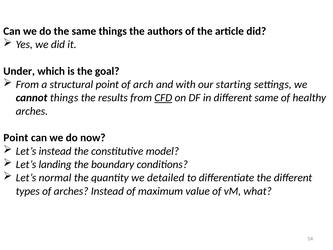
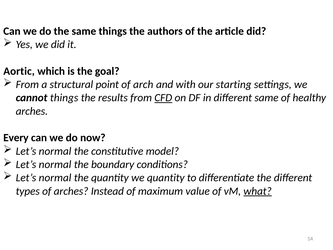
Under: Under -> Aortic (19, 71)
Point: Point -> Every (16, 138)
instead: instead -> normal (55, 151)
landing: landing -> normal (55, 164)
we detailed: detailed -> quantity (166, 178)
what underline: none -> present (258, 191)
